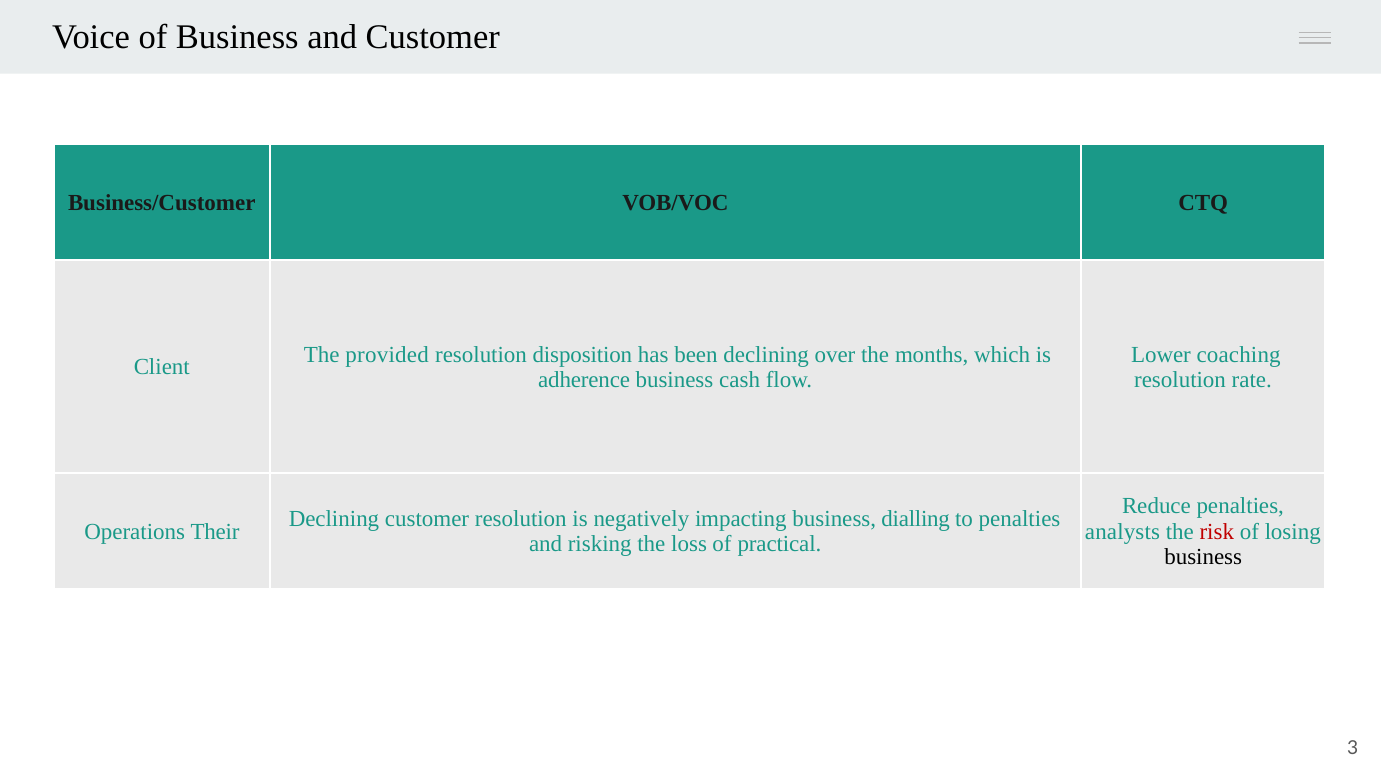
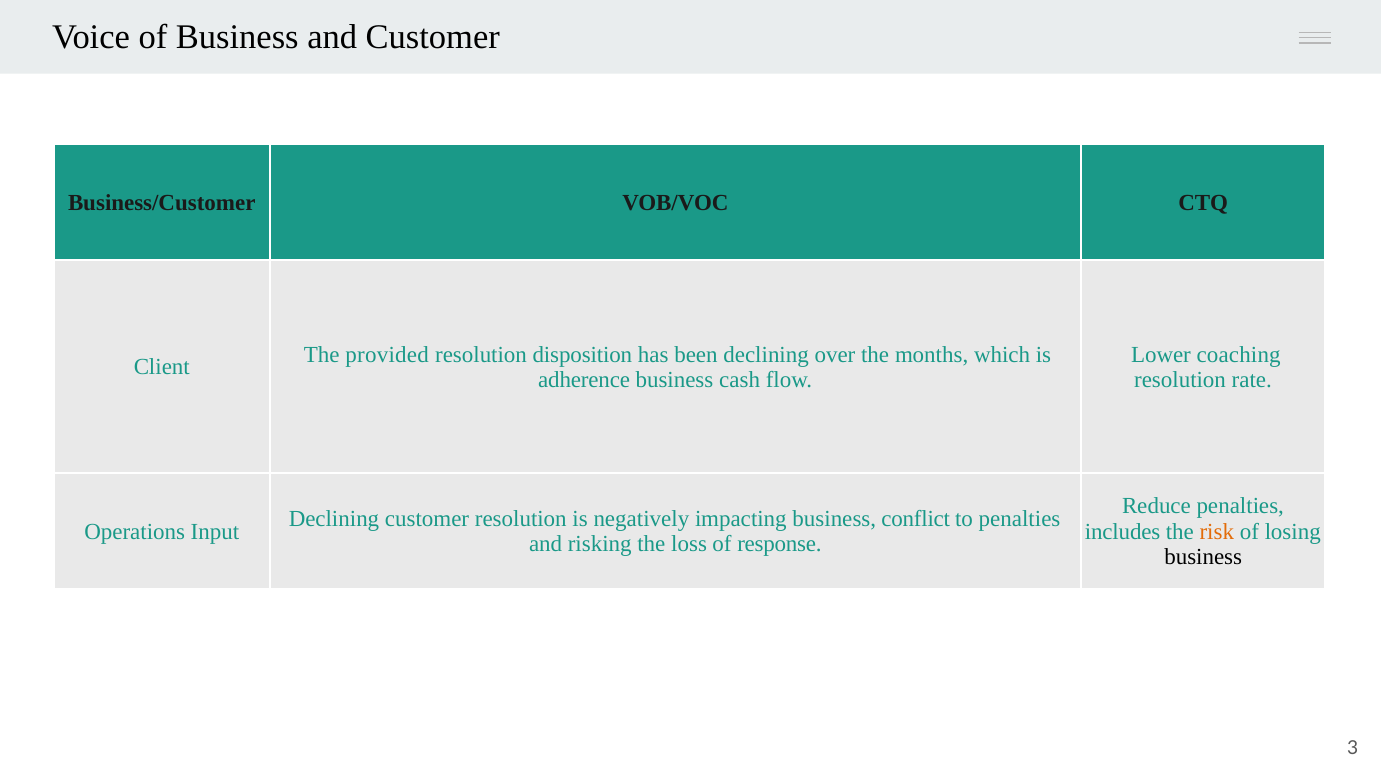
dialling: dialling -> conflict (916, 519)
Their: Their -> Input (215, 531)
analysts: analysts -> includes (1123, 531)
risk colour: red -> orange (1217, 531)
practical: practical -> response (779, 544)
